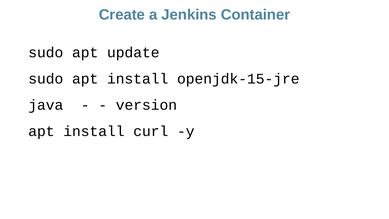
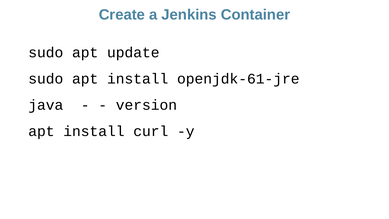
openjdk-15-jre: openjdk-15-jre -> openjdk-61-jre (238, 79)
